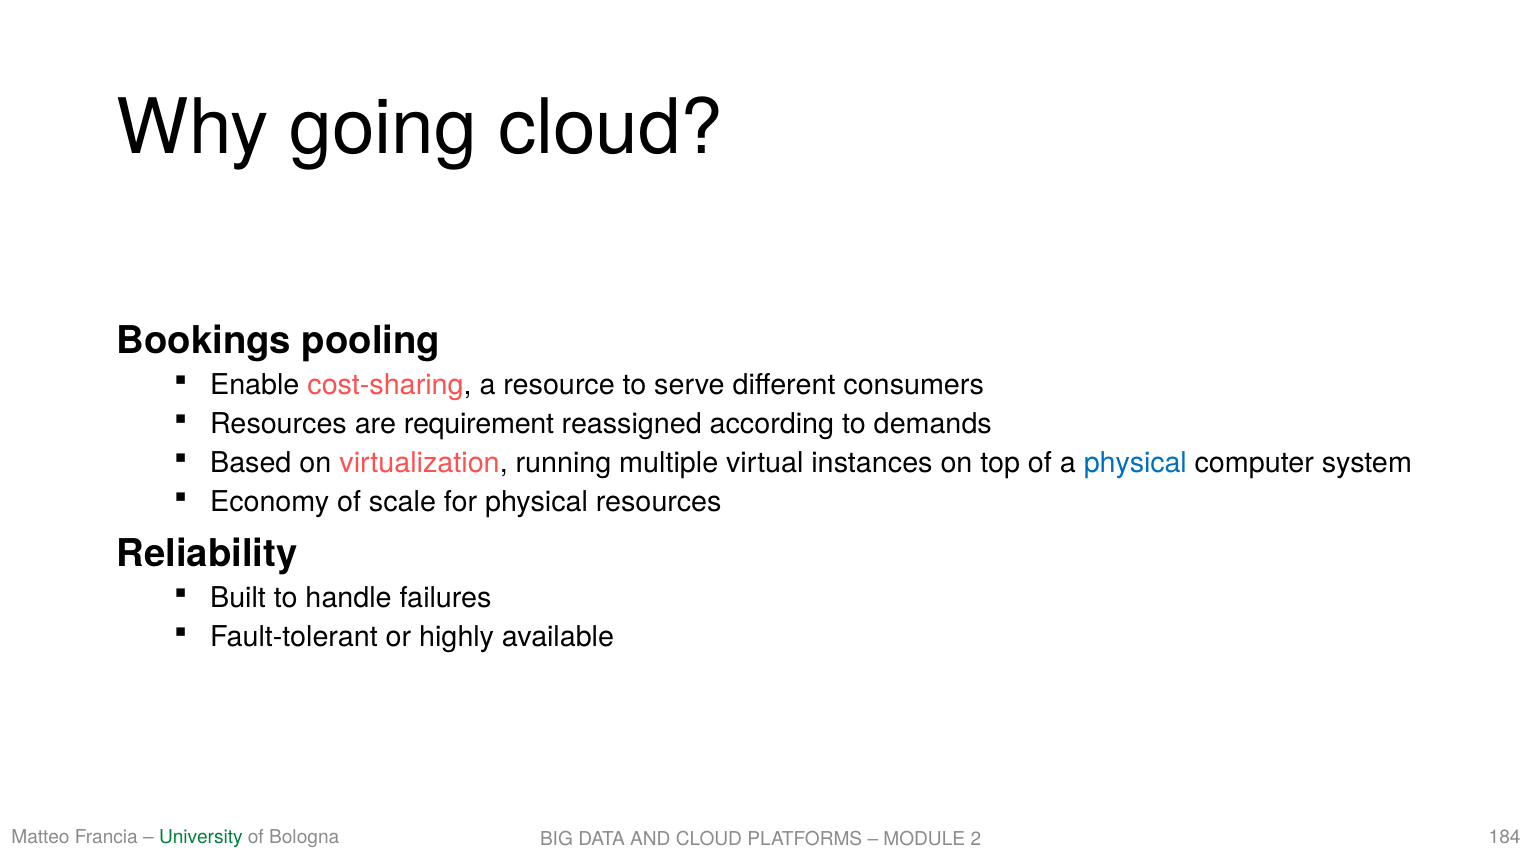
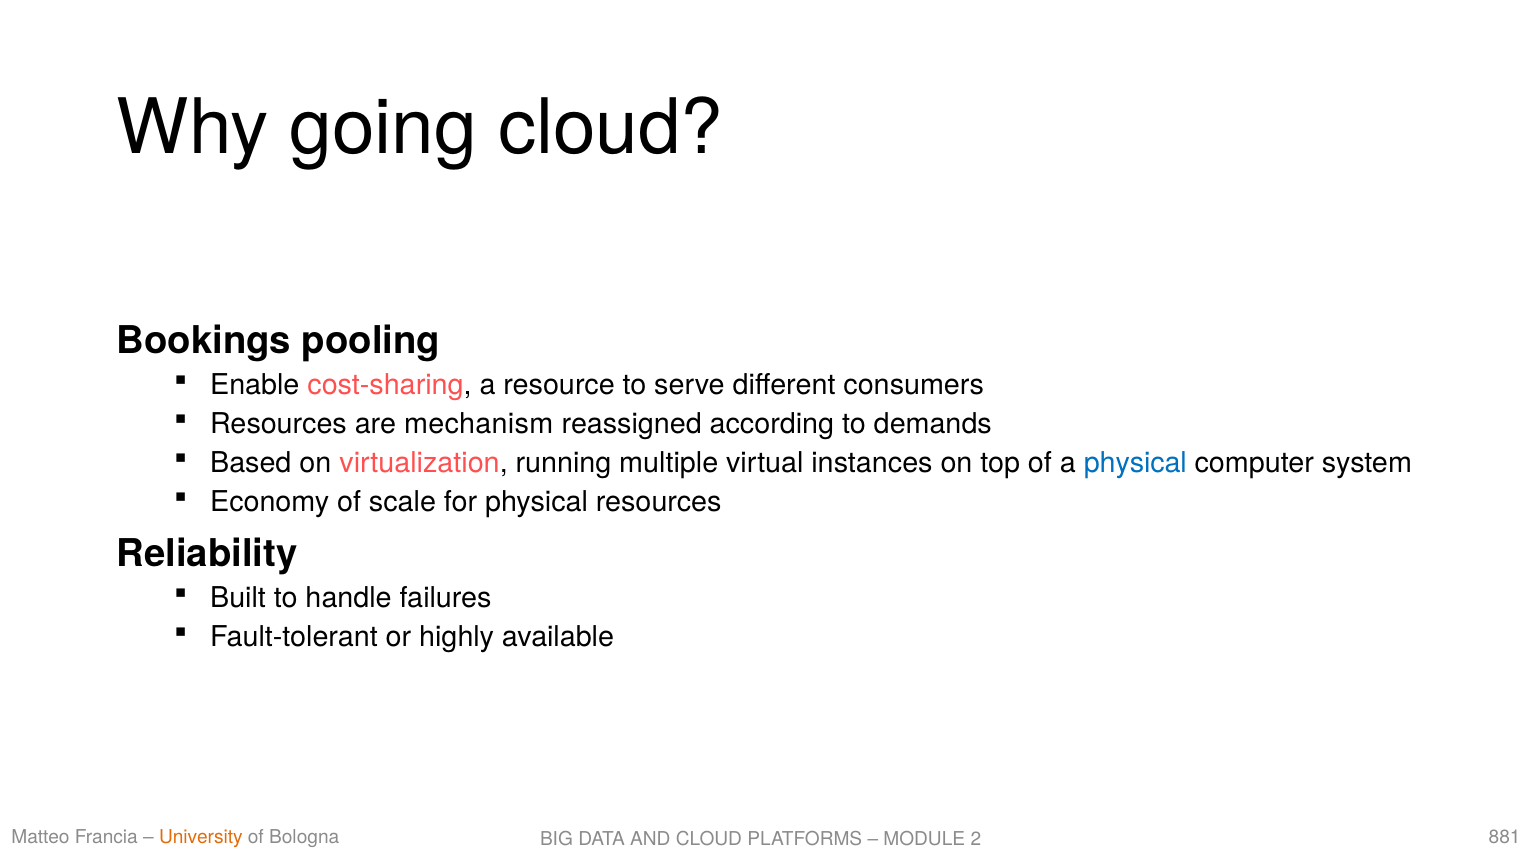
requirement: requirement -> mechanism (479, 424)
University colour: green -> orange (201, 838)
184: 184 -> 881 (1505, 838)
